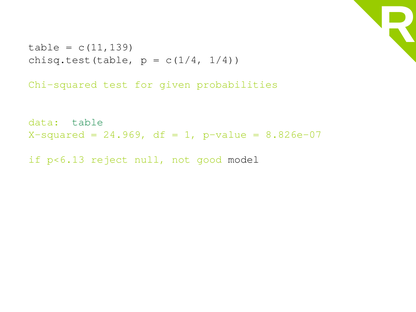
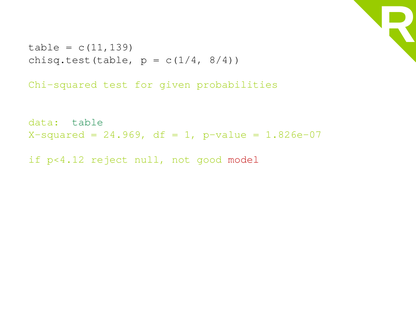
1/4: 1/4 -> 8/4 (225, 60)
8.826e-07: 8.826e-07 -> 1.826e-07 (294, 134)
p<6.13: p<6.13 -> p<4.12 (66, 159)
model colour: black -> red (244, 159)
